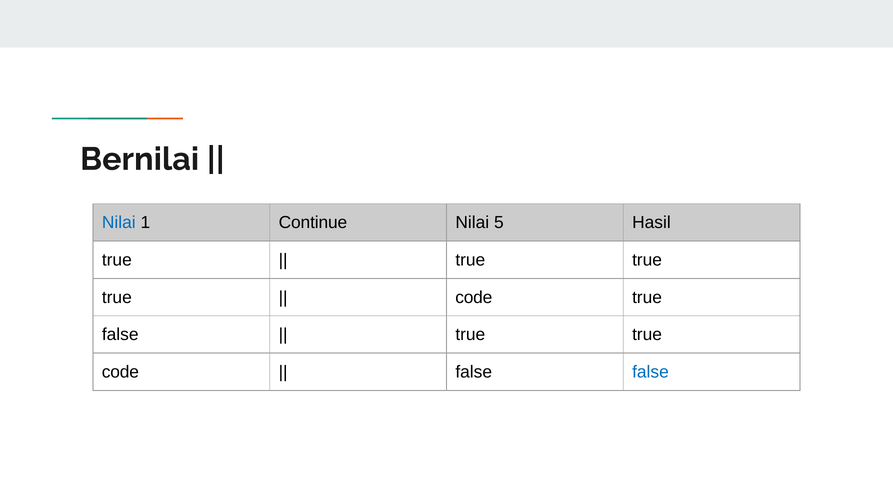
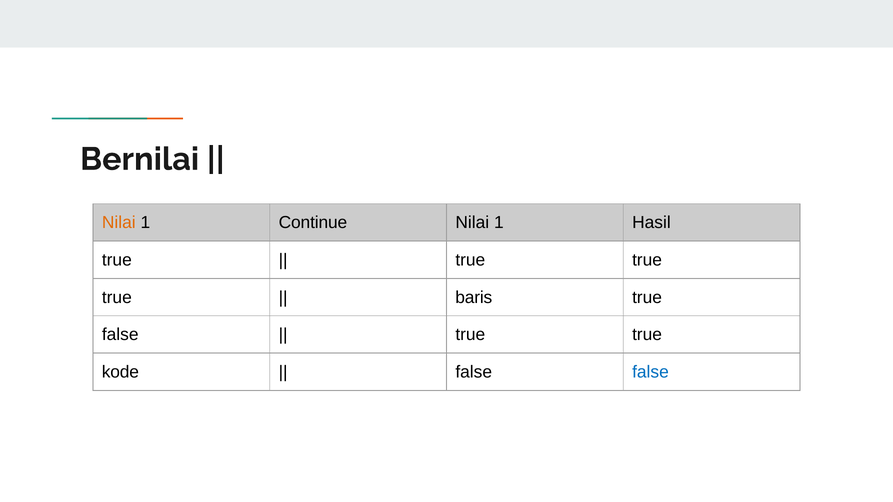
Nilai colour: blue -> orange (119, 223)
5: 5 -> 1 (499, 223)
code: code -> baris (474, 298)
code: code -> kode (120, 372)
